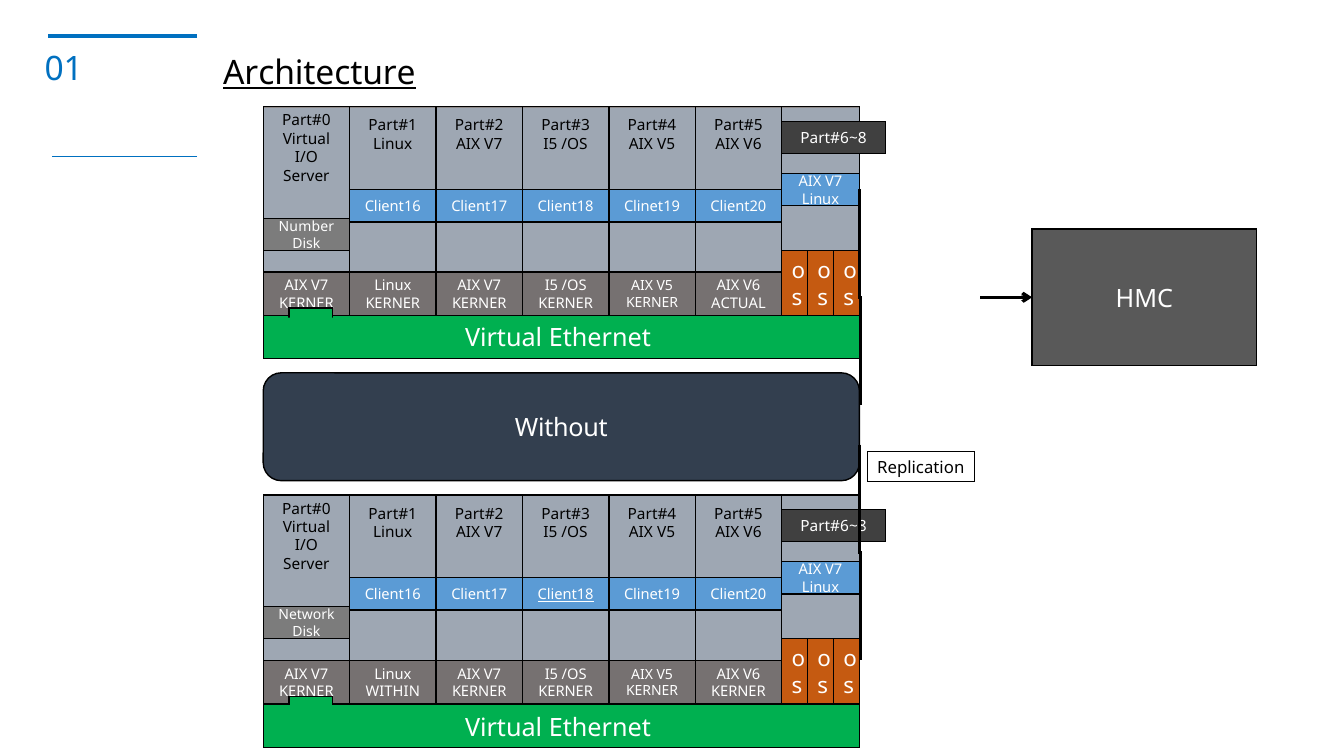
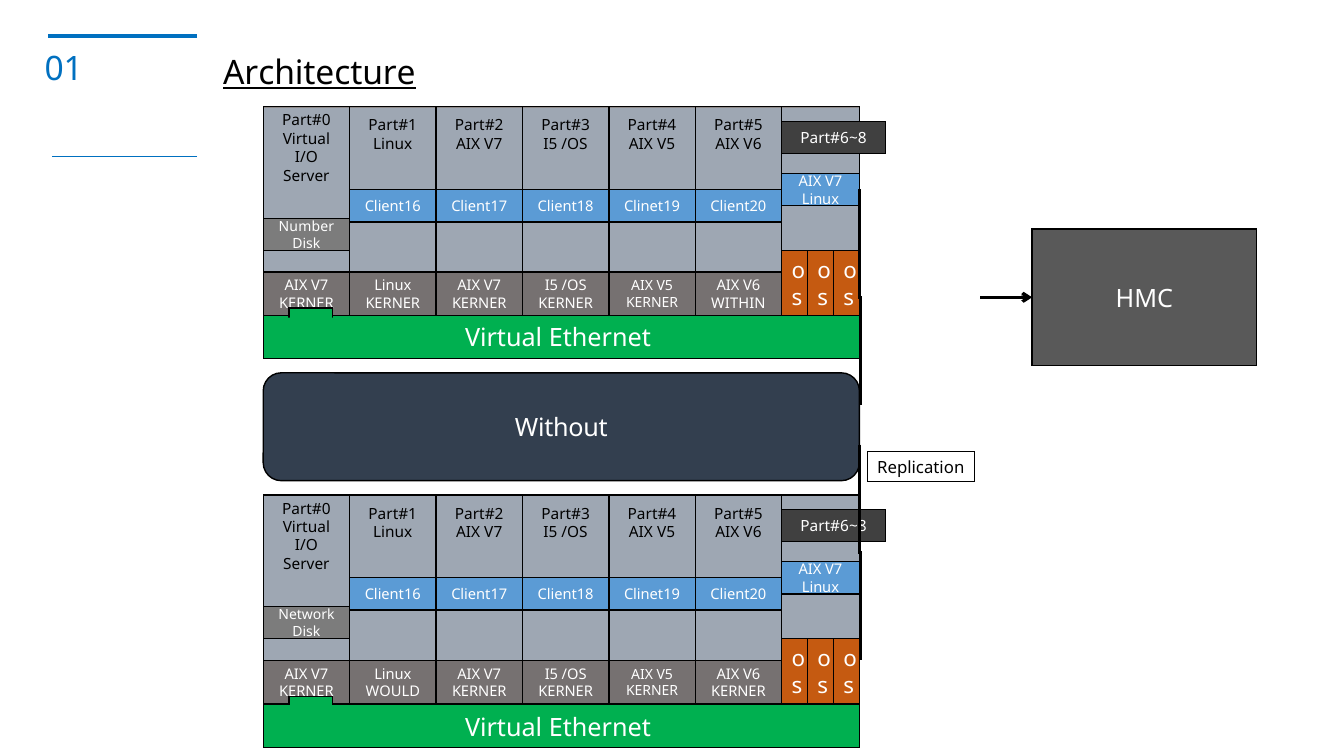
ACTUAL: ACTUAL -> WITHIN (738, 304)
Client18 underline: present -> none (566, 595)
WITHIN: WITHIN -> WOULD (393, 692)
